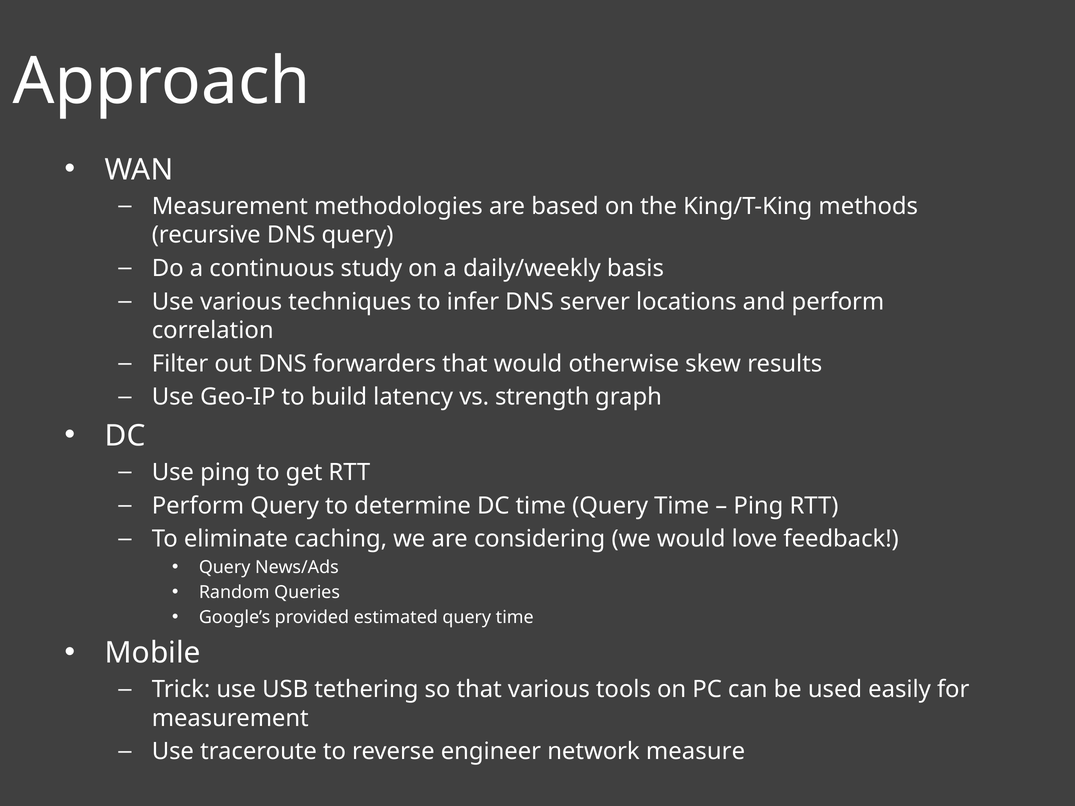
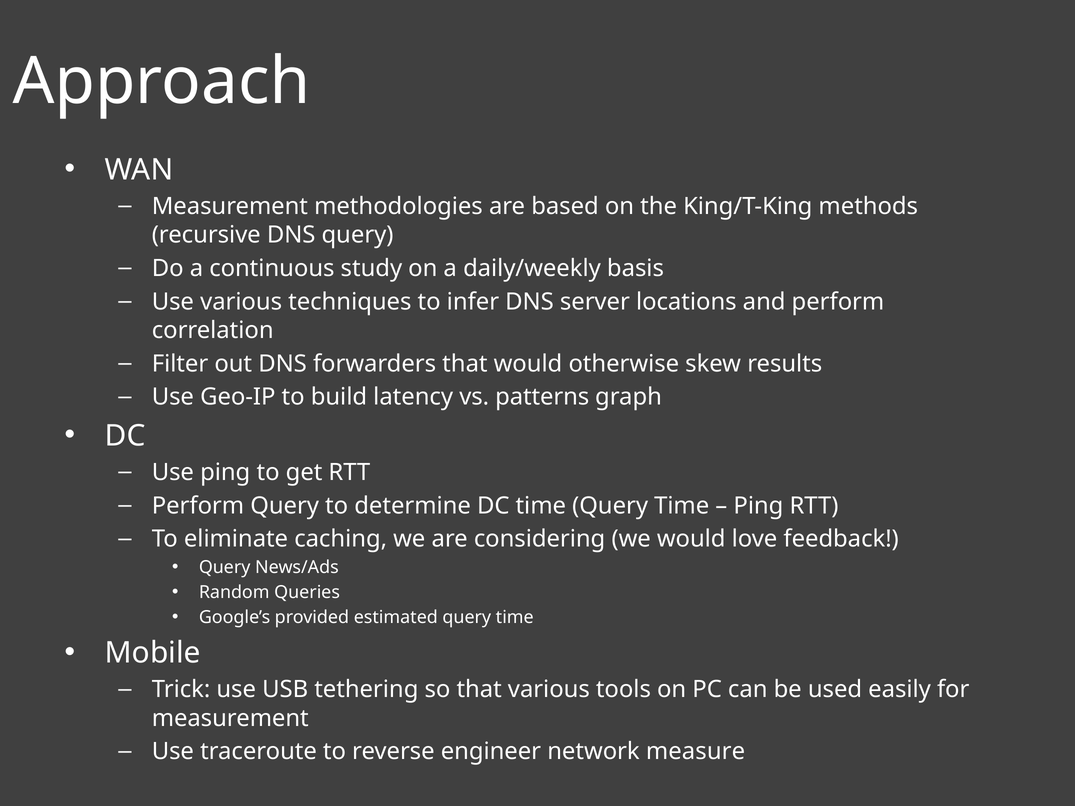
strength: strength -> patterns (542, 397)
